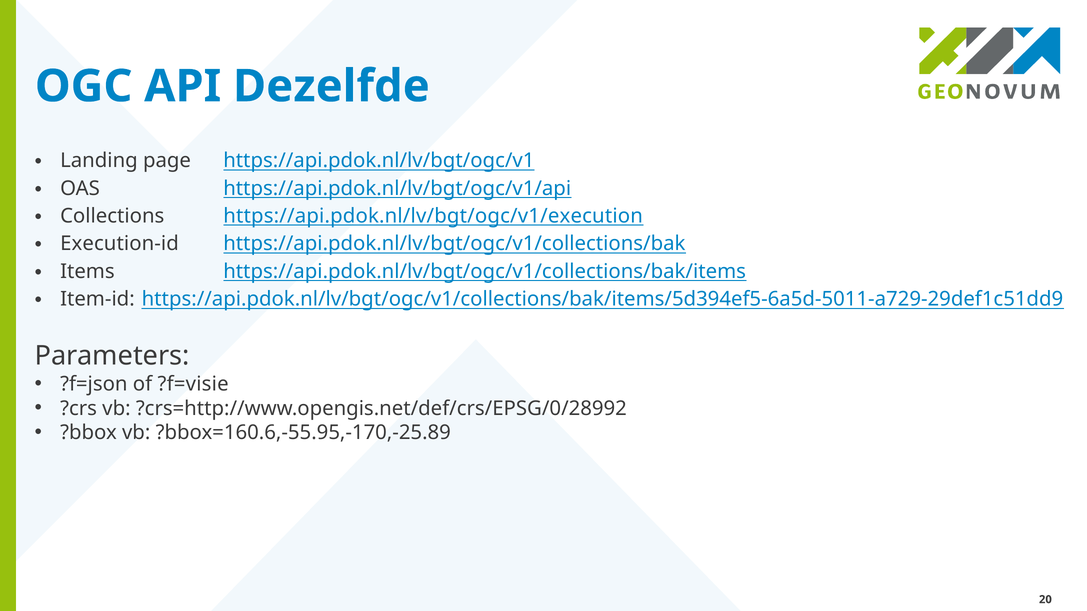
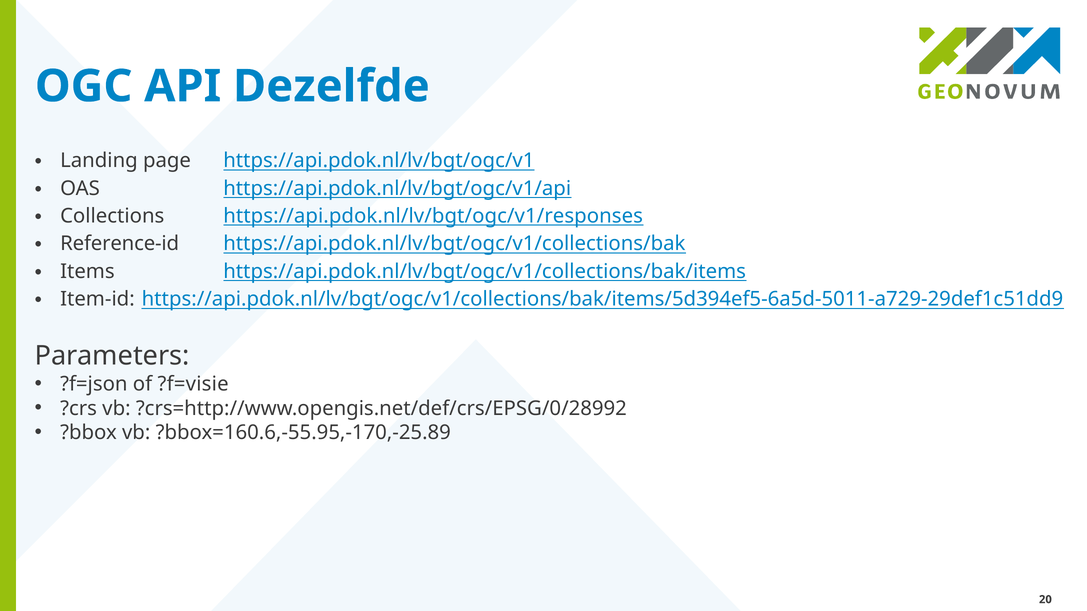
https://api.pdok.nl/lv/bgt/ogc/v1/execution: https://api.pdok.nl/lv/bgt/ogc/v1/execution -> https://api.pdok.nl/lv/bgt/ogc/v1/responses (433, 216)
Execution-id: Execution-id -> Reference-id (120, 244)
